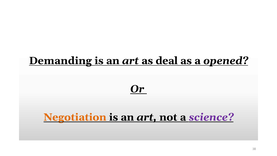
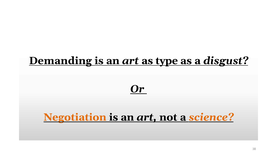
deal: deal -> type (167, 61)
opened: opened -> disgust (226, 61)
science colour: purple -> orange (211, 117)
